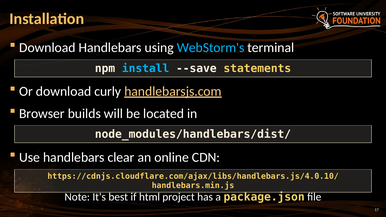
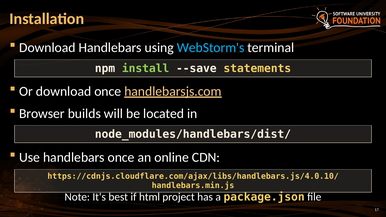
install colour: light blue -> light green (146, 68)
download curly: curly -> once (108, 91)
handlebars clear: clear -> once (121, 157)
